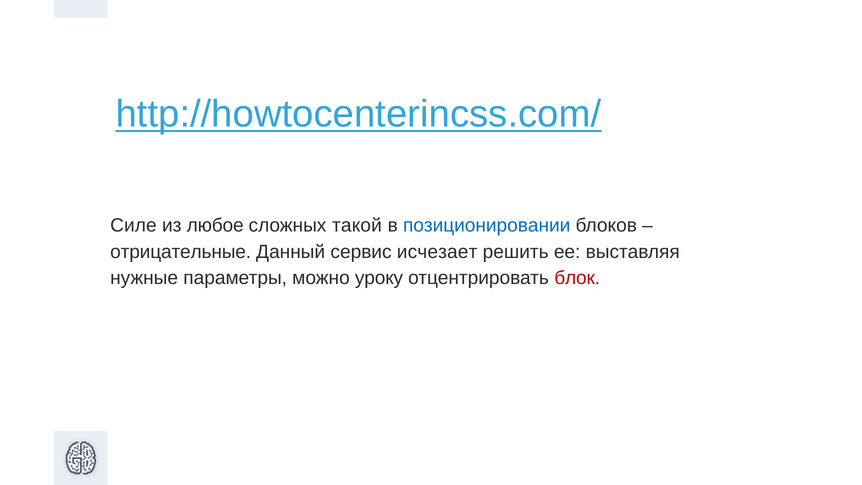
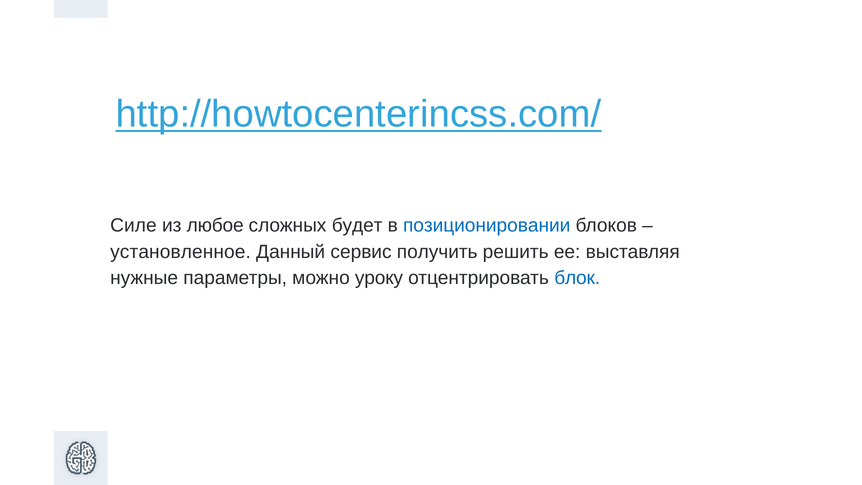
такой: такой -> будет (357, 225)
отрицательные: отрицательные -> установленное (181, 252)
исчезает: исчезает -> получить (437, 252)
блок colour: red -> blue (577, 278)
